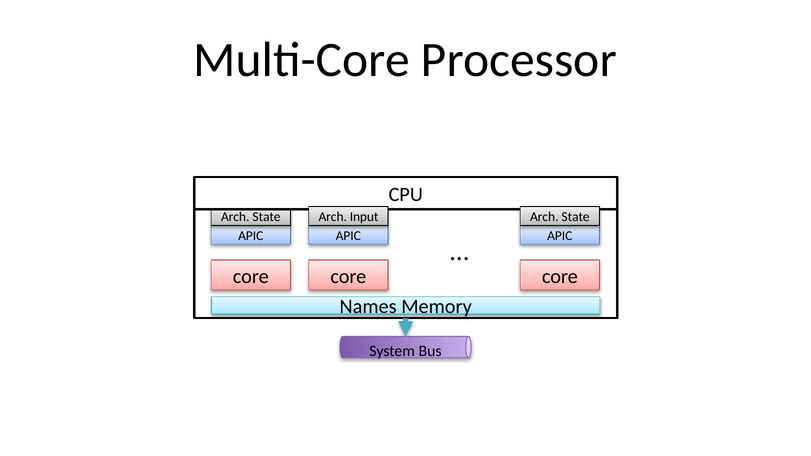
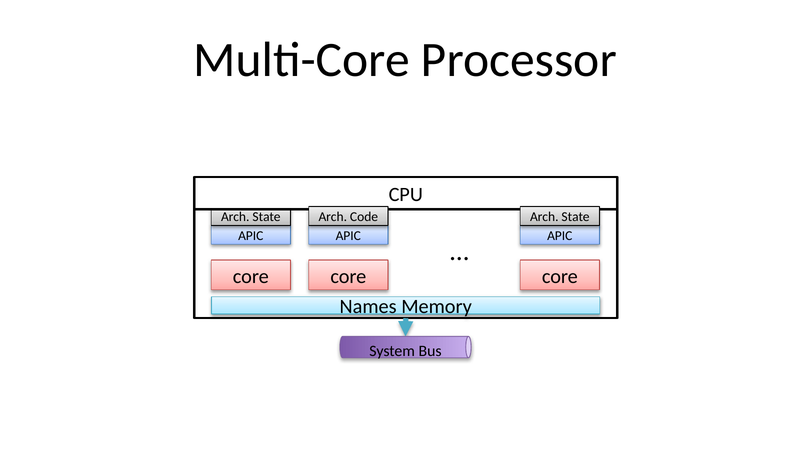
Input: Input -> Code (364, 217)
